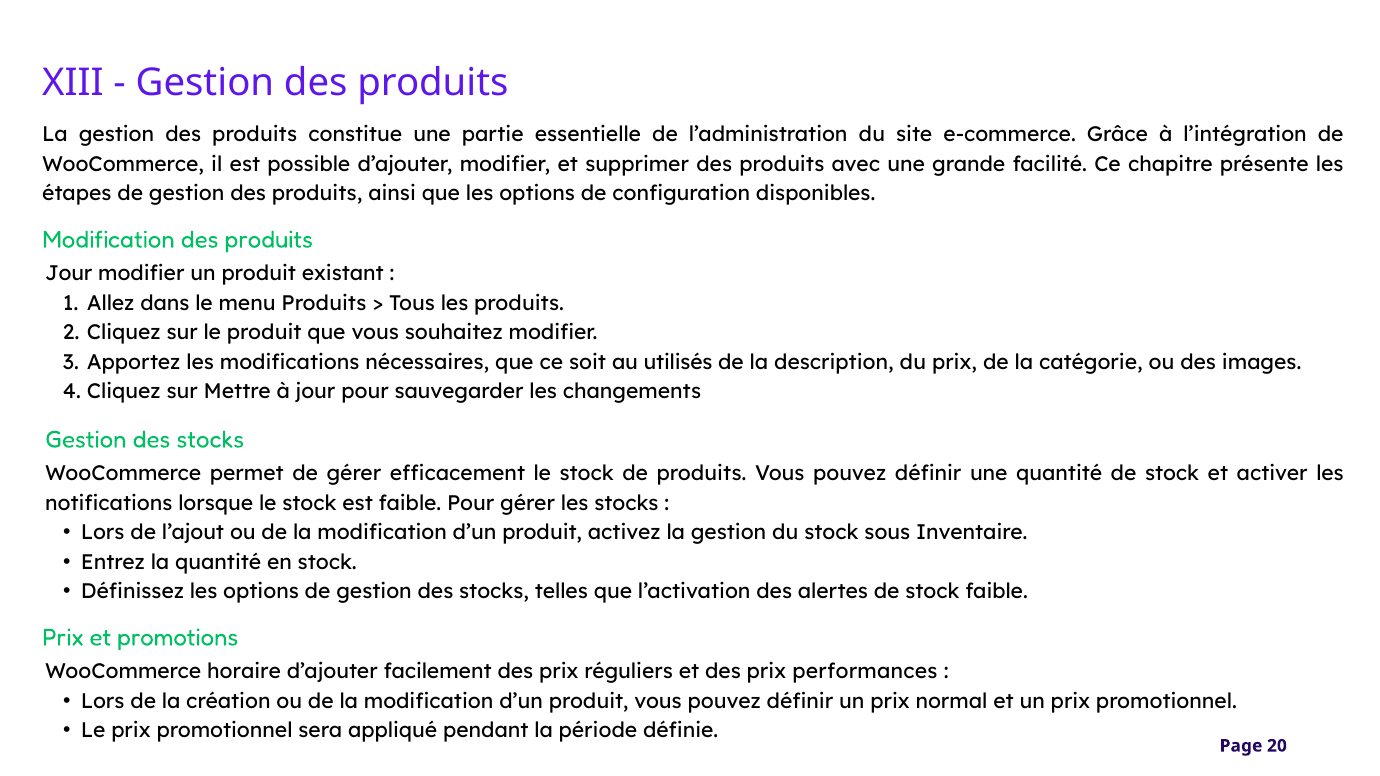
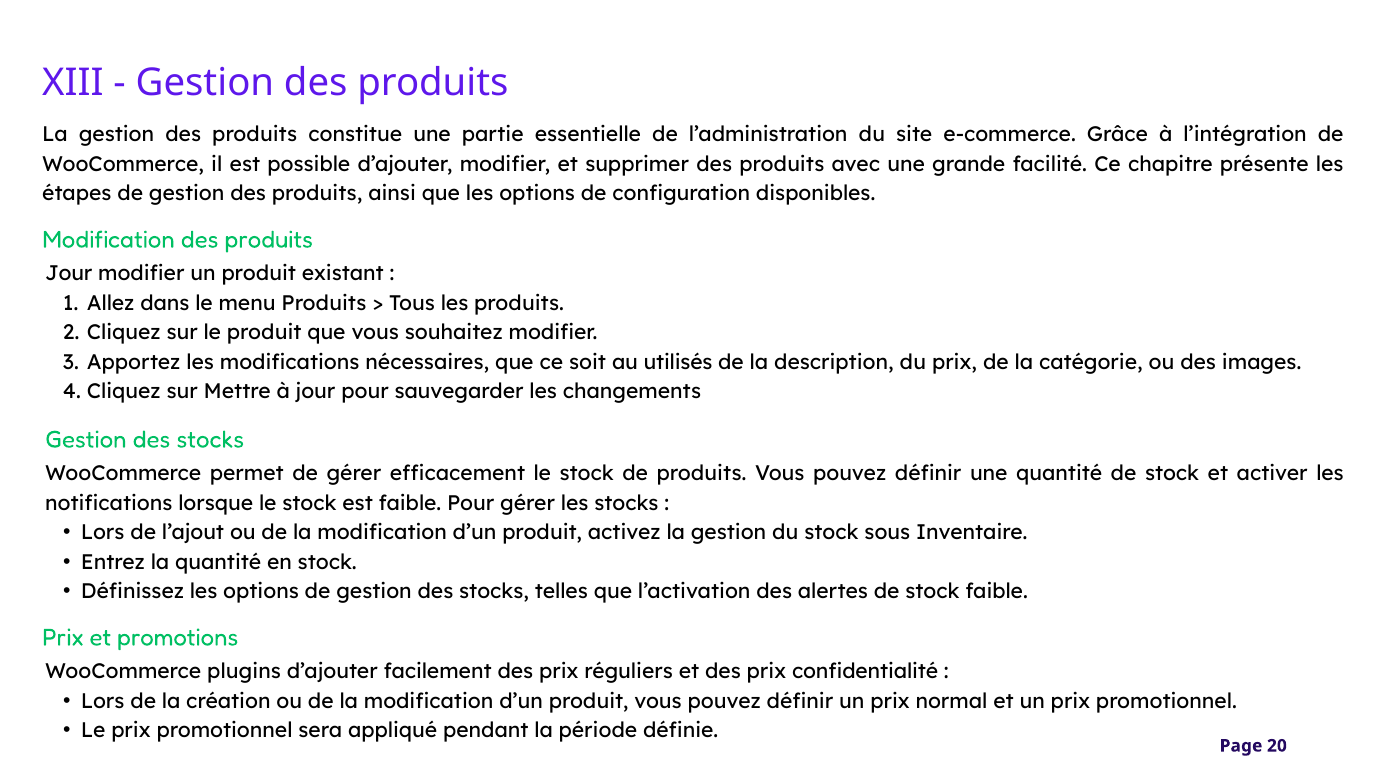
horaire: horaire -> plugins (244, 672)
performances: performances -> confidentialité (865, 672)
